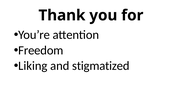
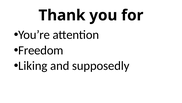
stigmatized: stigmatized -> supposedly (101, 65)
